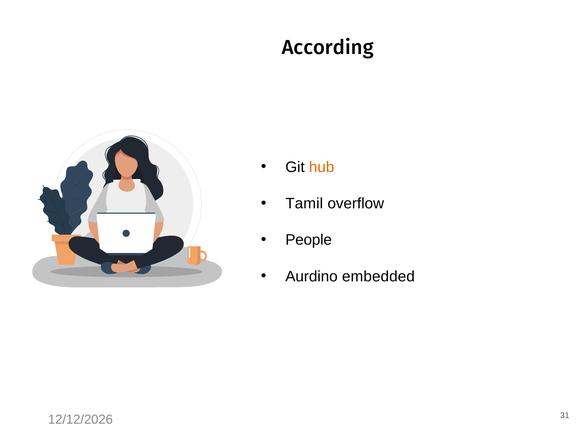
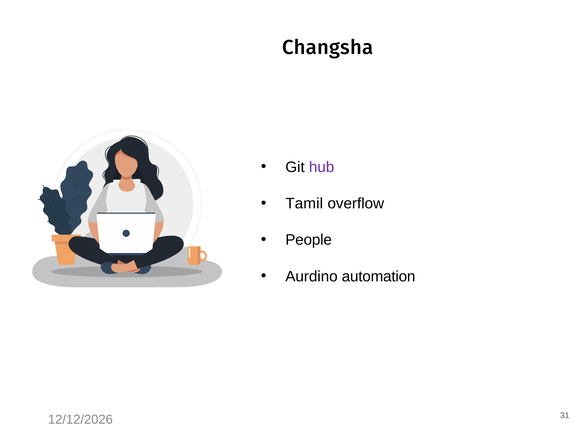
According: According -> Changsha (328, 48)
hub colour: orange -> purple (322, 167)
embedded: embedded -> automation (379, 276)
